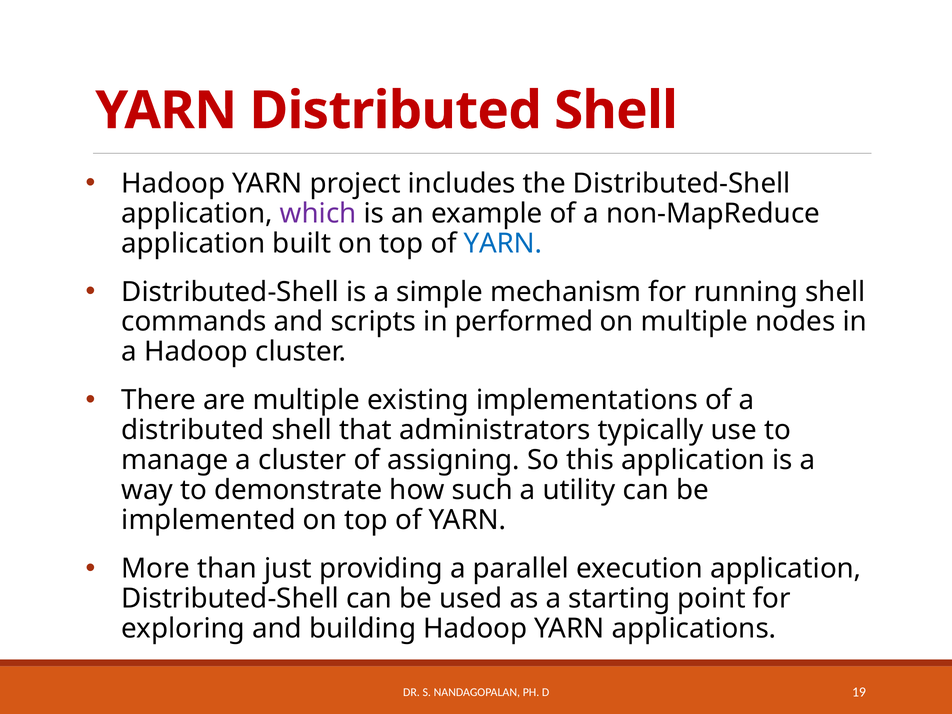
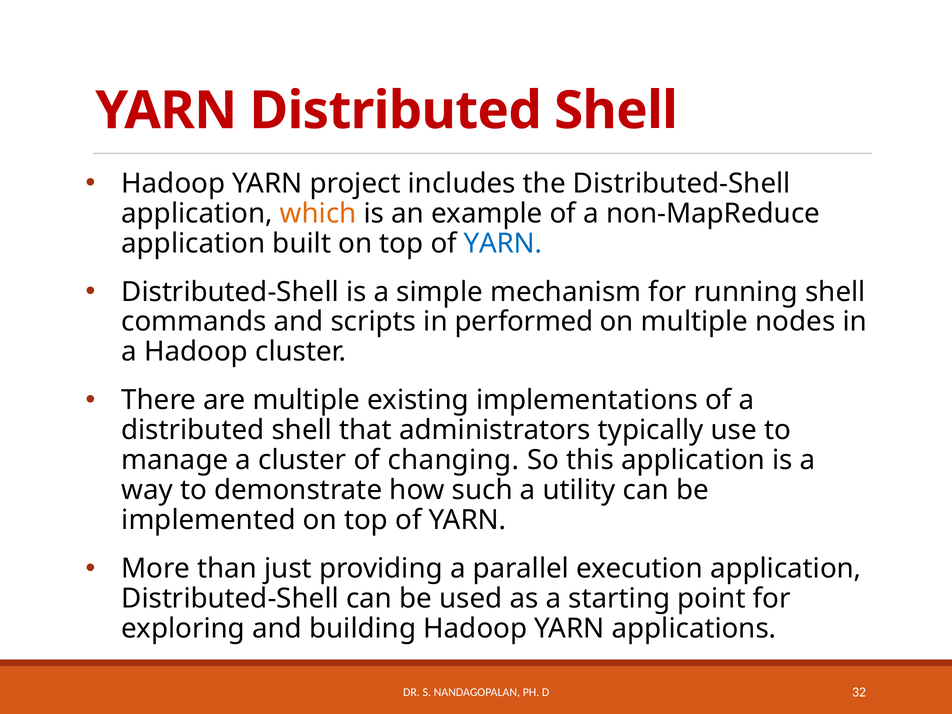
which colour: purple -> orange (318, 213)
assigning: assigning -> changing (453, 460)
19: 19 -> 32 (859, 692)
